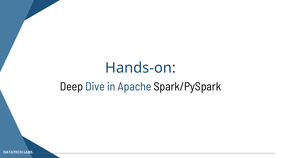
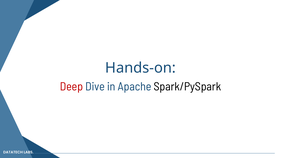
Deep colour: black -> red (71, 87)
